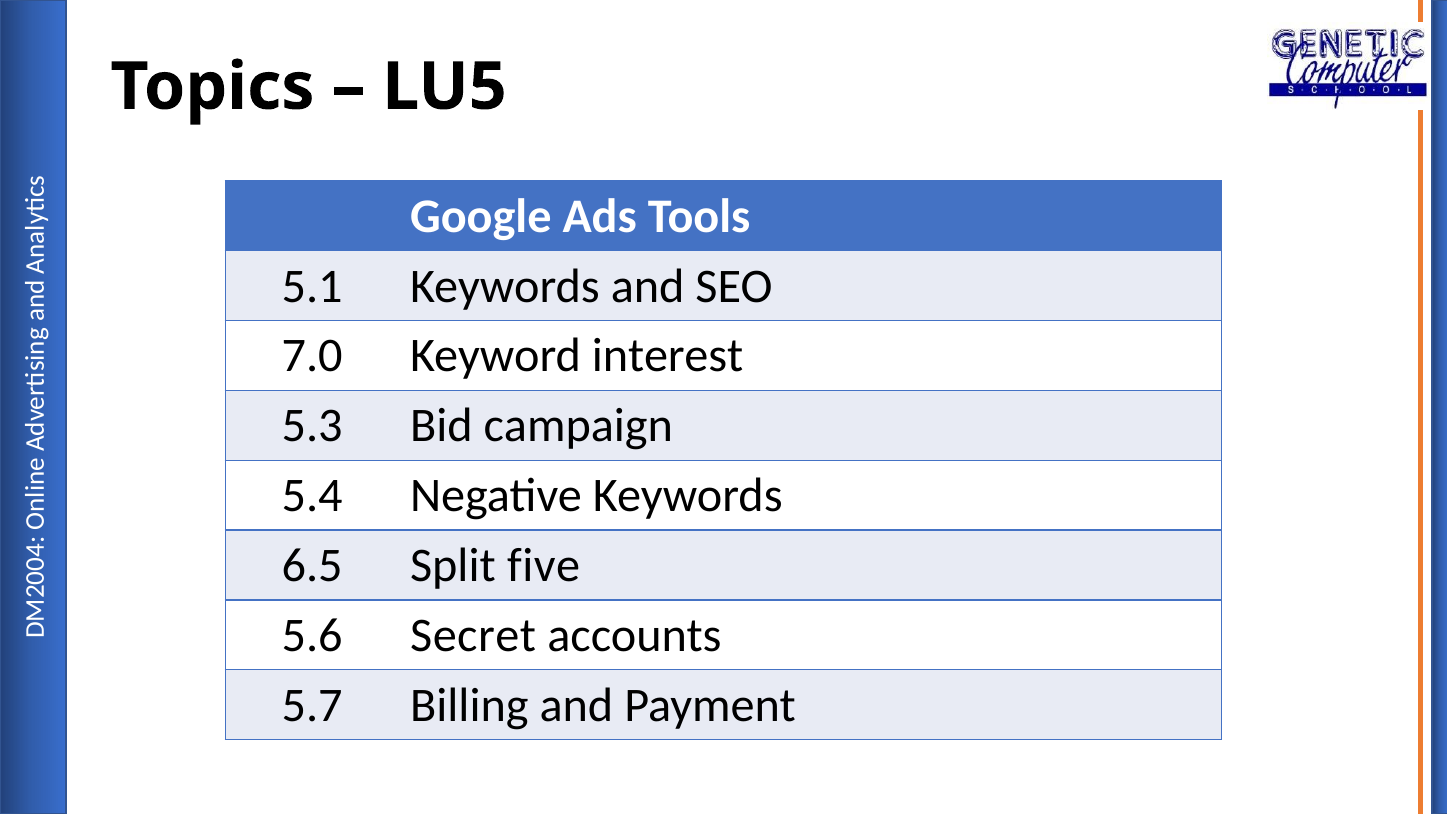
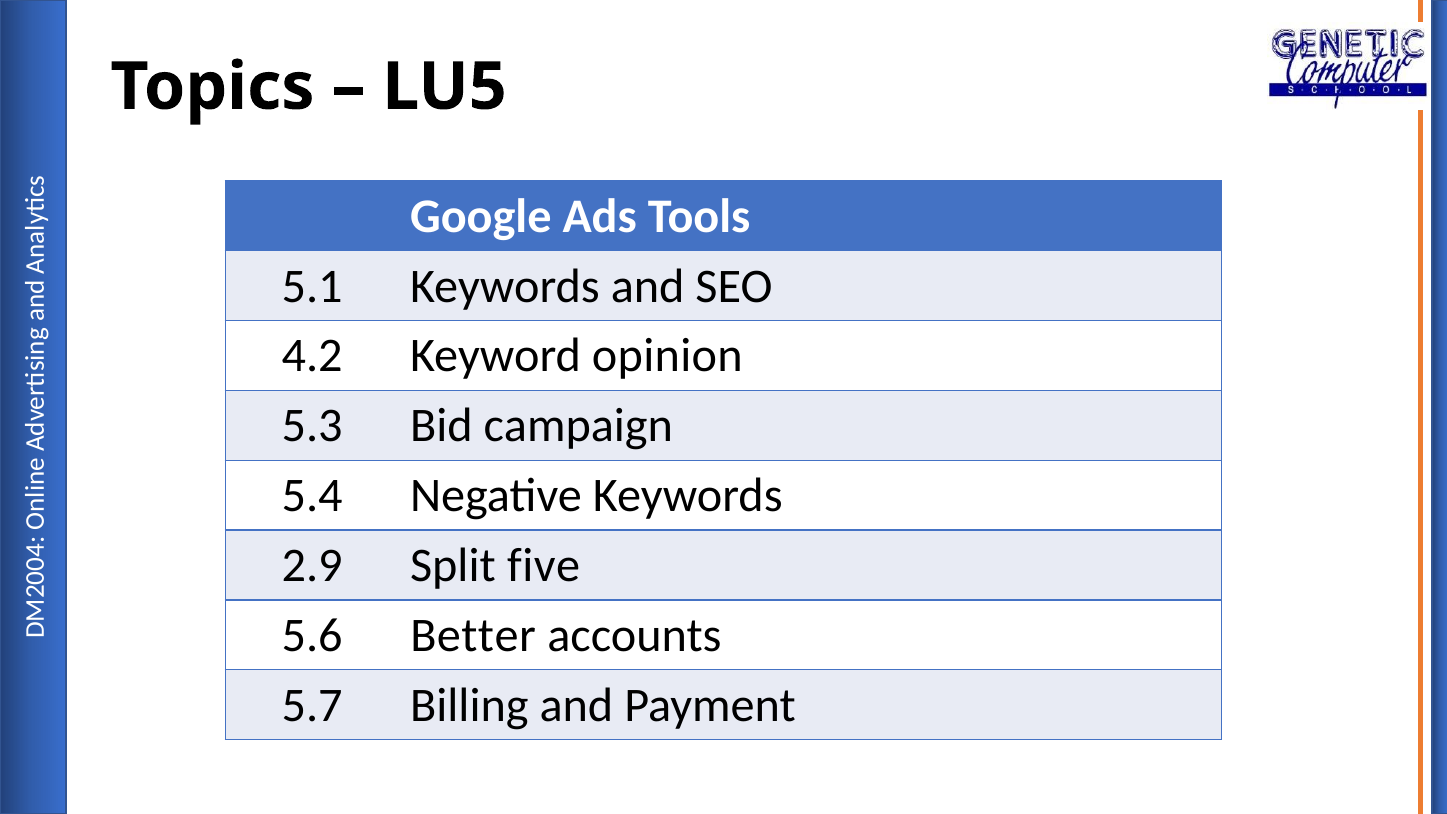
7.0: 7.0 -> 4.2 (312, 356)
interest: interest -> opinion (667, 356)
6.5: 6.5 -> 2.9 (312, 565)
Secret: Secret -> Better (473, 635)
